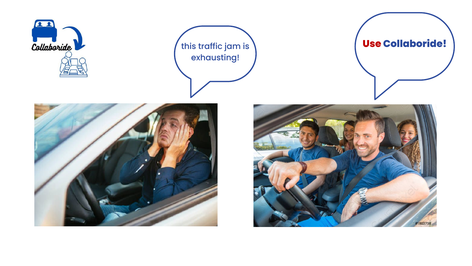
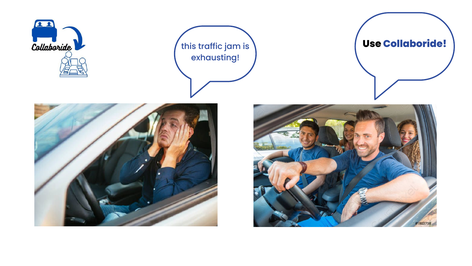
Use colour: red -> black (372, 44)
